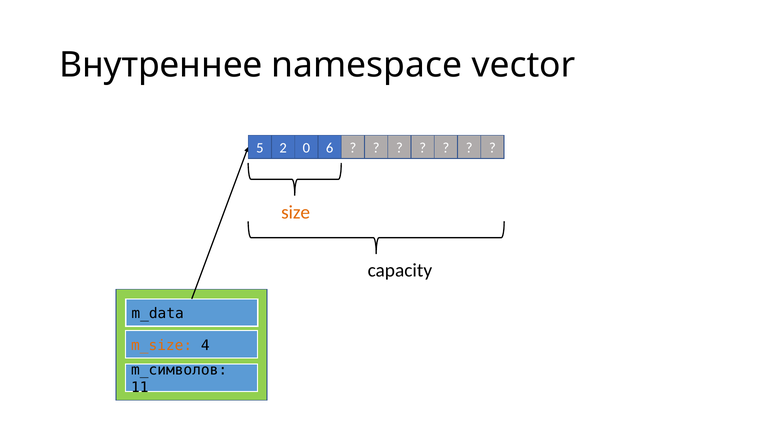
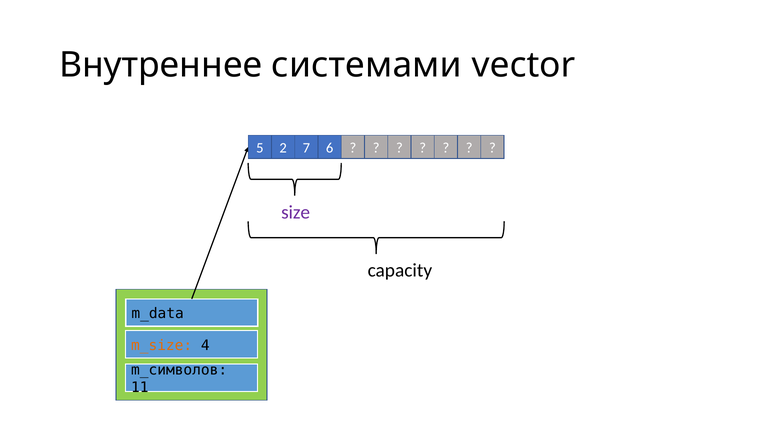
namespace: namespace -> системами (367, 65)
0: 0 -> 7 (306, 148)
size colour: orange -> purple (296, 212)
